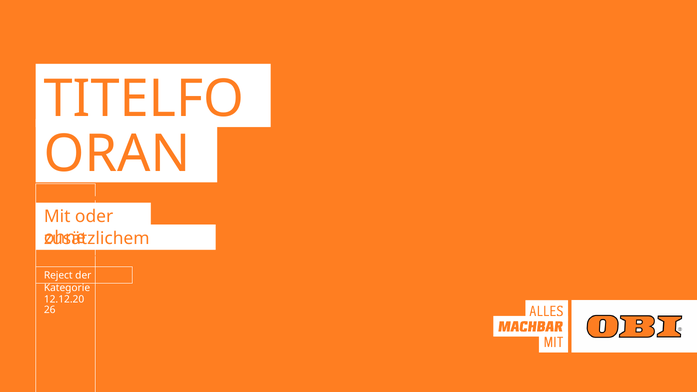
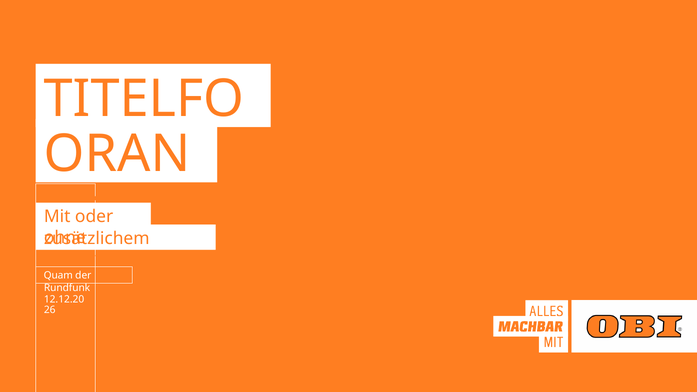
Reject: Reject -> Quam (58, 276)
Kategorie: Kategorie -> Rundfunk (67, 288)
